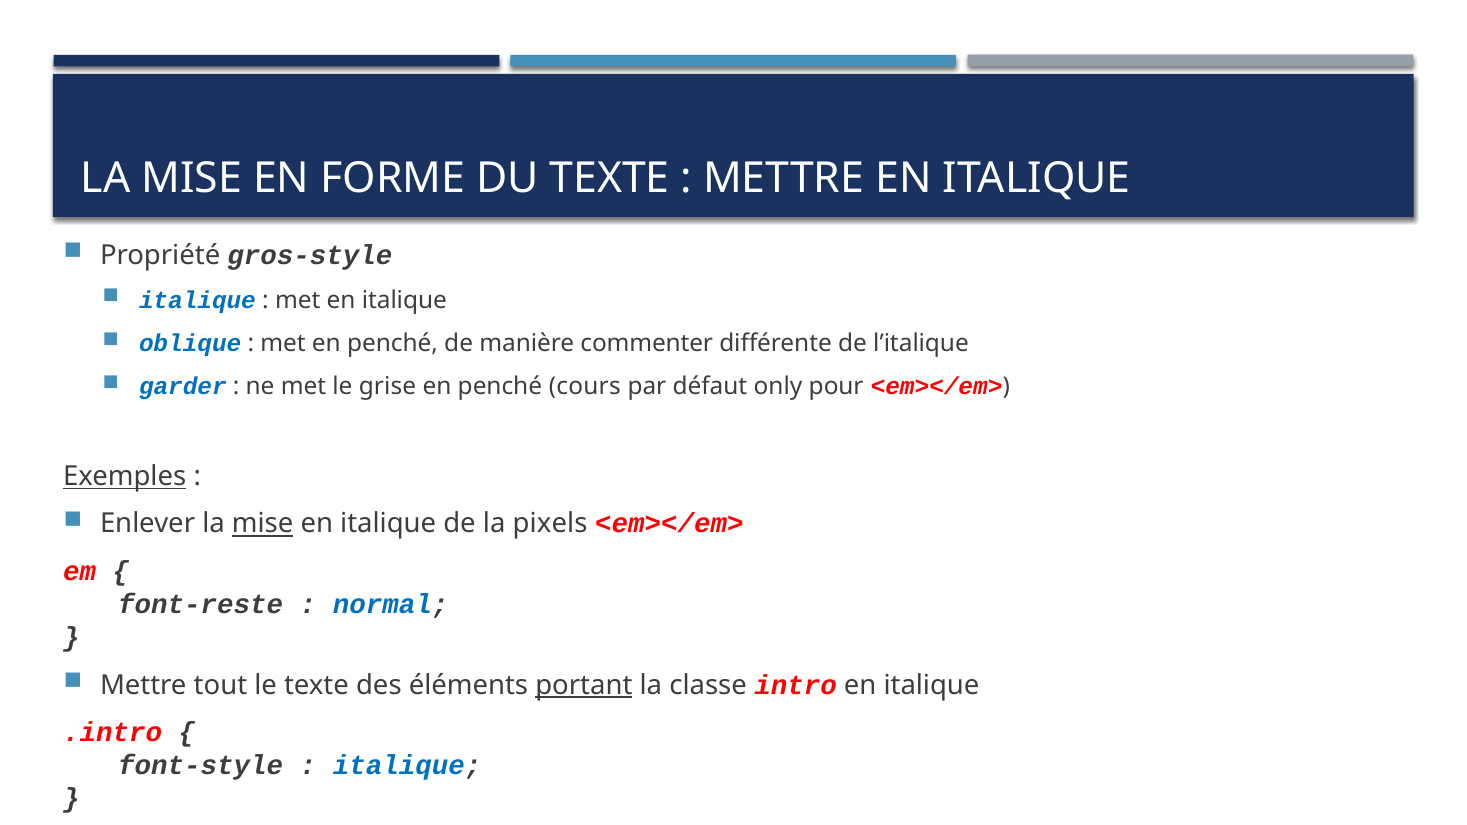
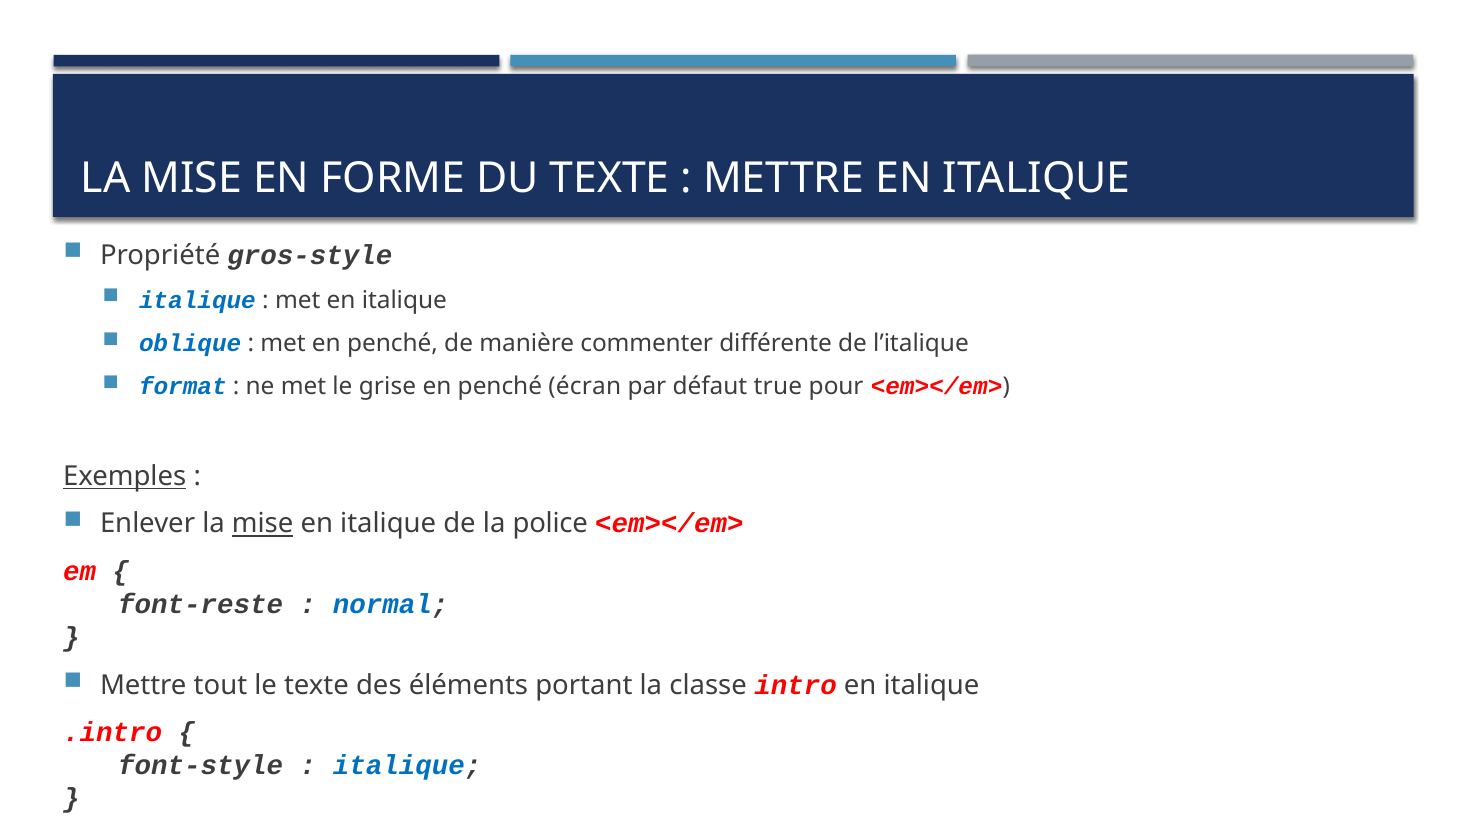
garder: garder -> format (183, 387)
cours: cours -> écran (585, 387)
only: only -> true (778, 387)
pixels: pixels -> police (550, 524)
portant underline: present -> none (584, 685)
